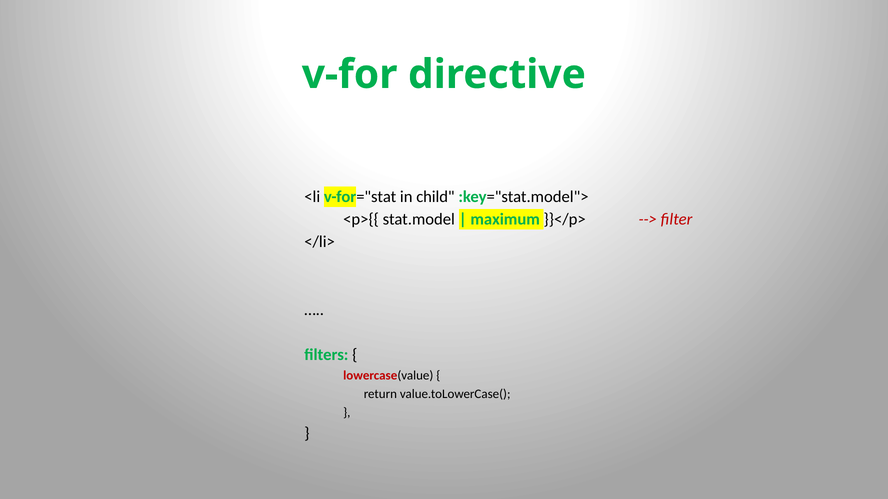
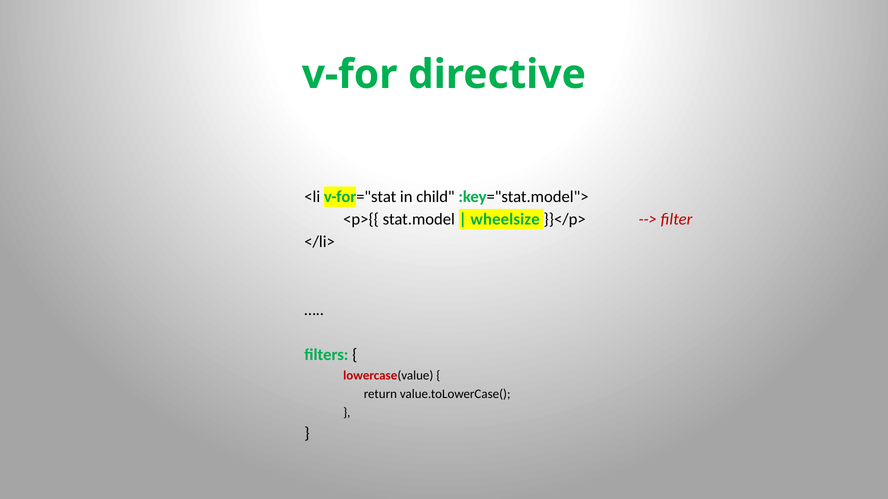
maximum: maximum -> wheelsize (505, 220)
